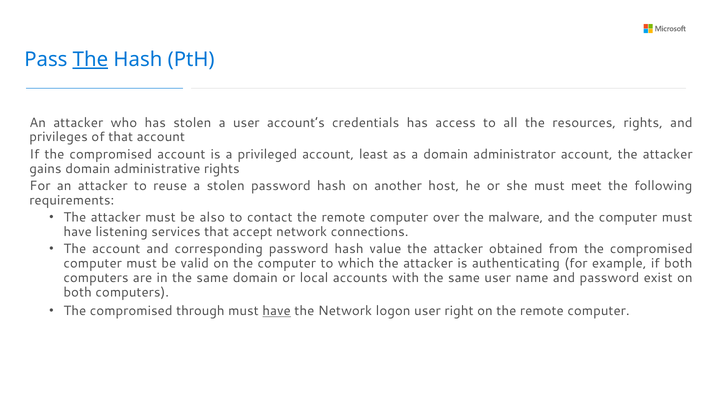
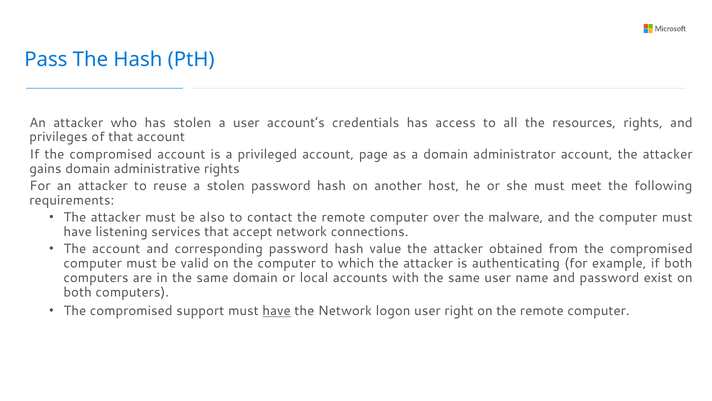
The underline: present -> none (90, 59)
least: least -> page (373, 154)
through: through -> support (200, 311)
